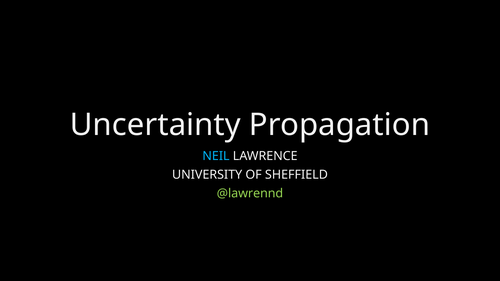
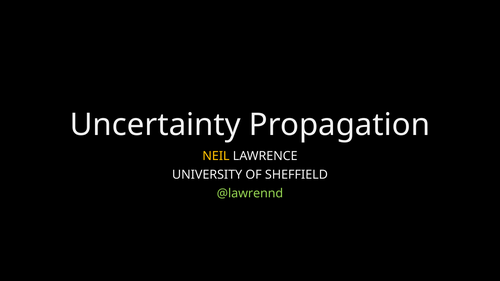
NEIL colour: light blue -> yellow (216, 156)
